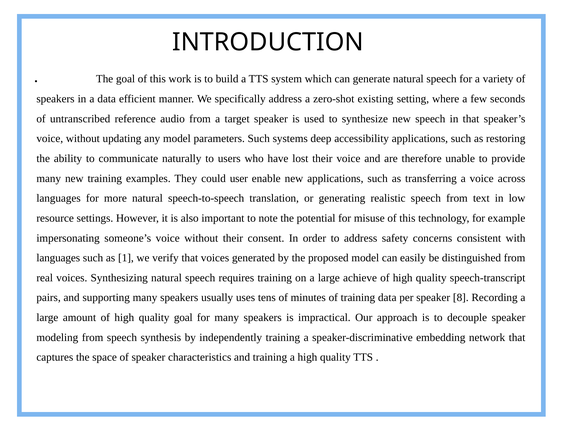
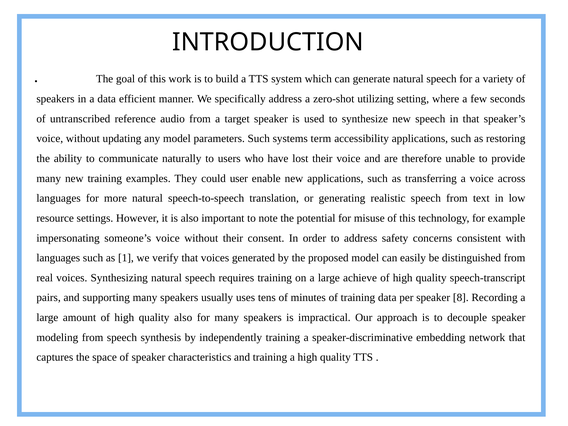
existing: existing -> utilizing (376, 99)
deep: deep -> term (321, 139)
quality goal: goal -> also (183, 318)
